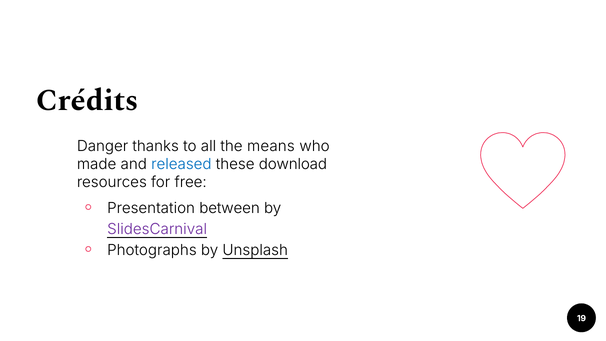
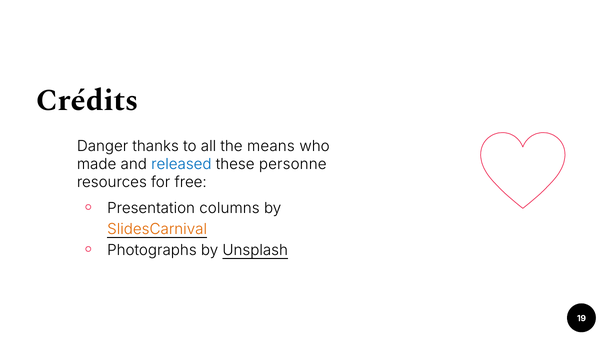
download: download -> personne (293, 164)
between: between -> columns (229, 208)
SlidesCarnival colour: purple -> orange (157, 229)
